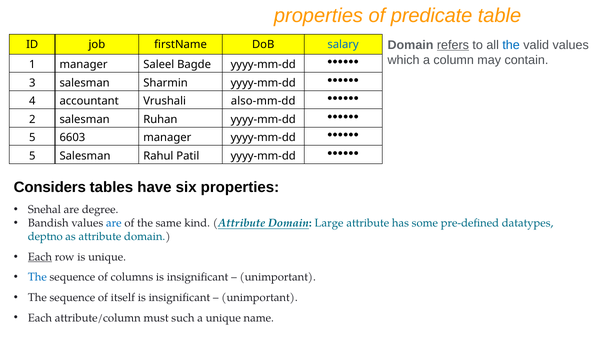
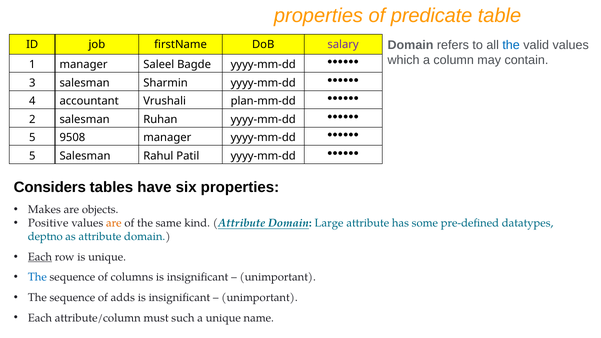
refers underline: present -> none (453, 45)
salary colour: blue -> purple (343, 45)
also-mm-dd: also-mm-dd -> plan-mm-dd (263, 101)
6603: 6603 -> 9508 (72, 138)
Snehal: Snehal -> Makes (44, 210)
degree: degree -> objects (100, 210)
Bandish: Bandish -> Positive (48, 223)
are colour: blue -> orange (114, 223)
itself: itself -> adds (123, 298)
